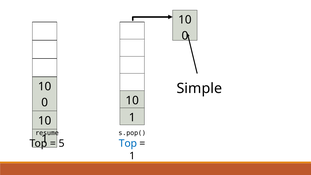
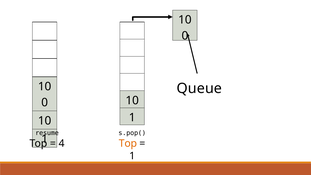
Simple: Simple -> Queue (199, 88)
5: 5 -> 4 (62, 143)
Top colour: blue -> orange (128, 143)
